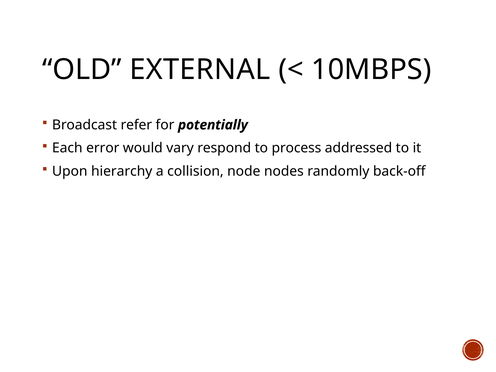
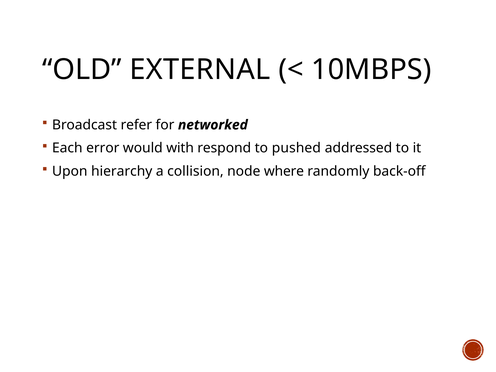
potentially: potentially -> networked (213, 125)
vary: vary -> with (180, 148)
process: process -> pushed (296, 148)
nodes: nodes -> where (284, 171)
